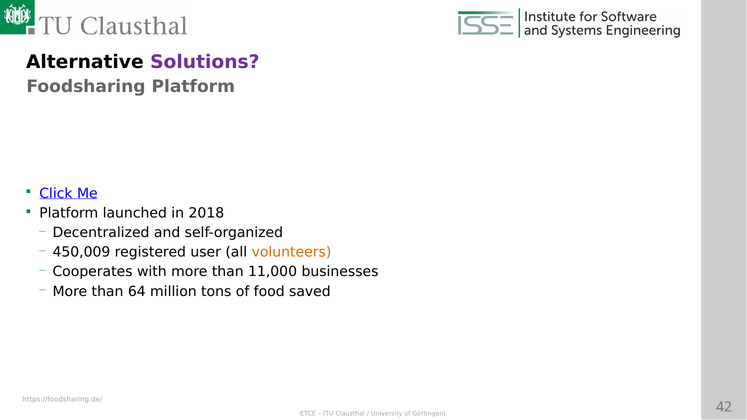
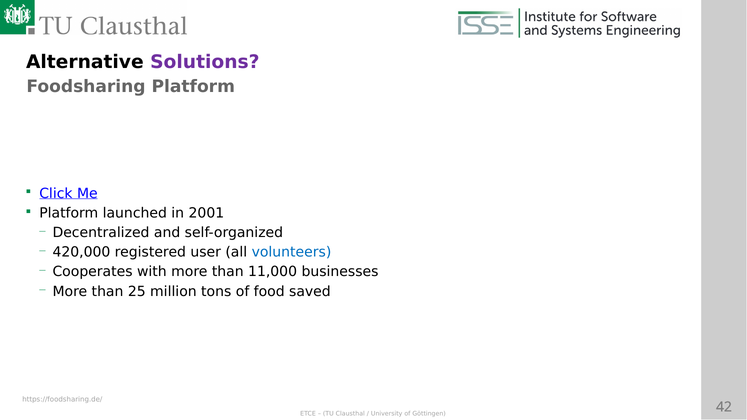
2018: 2018 -> 2001 (206, 213)
450,009: 450,009 -> 420,000 (81, 252)
volunteers colour: orange -> blue (291, 252)
64: 64 -> 25 (137, 292)
